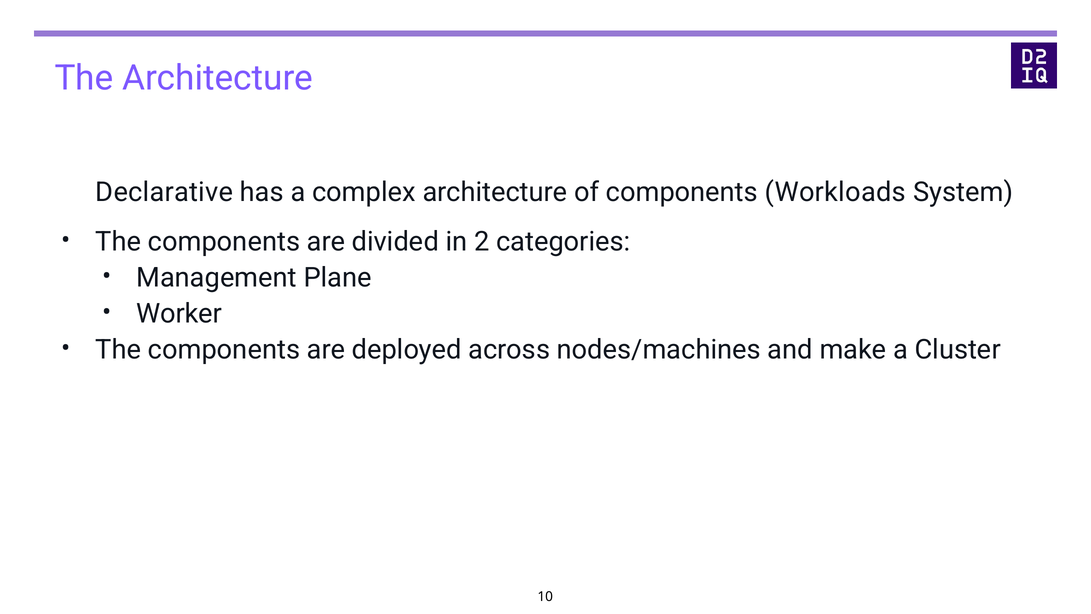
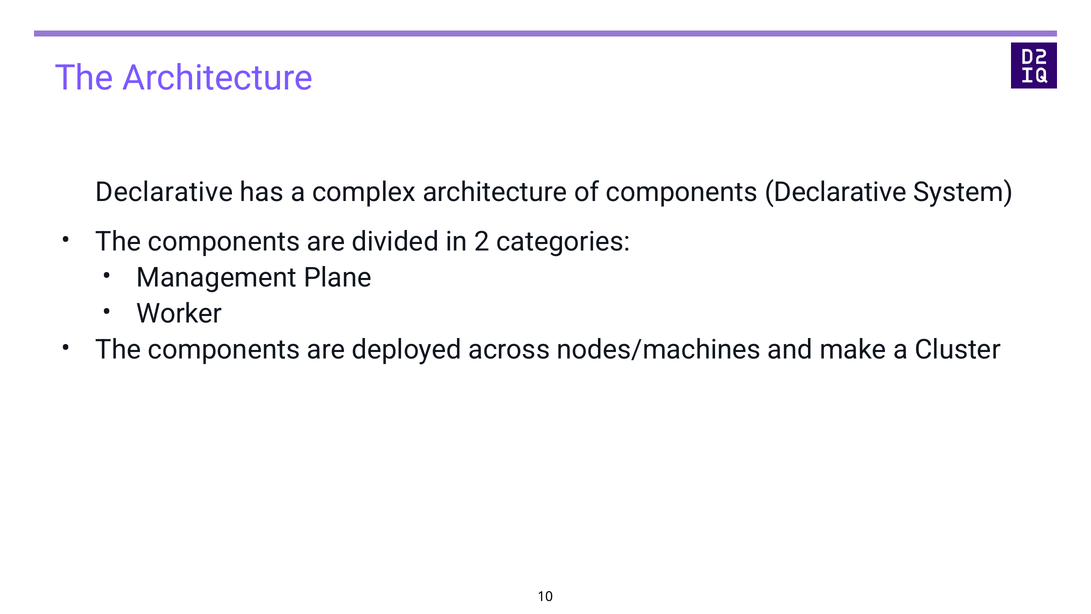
components Workloads: Workloads -> Declarative (836, 192)
